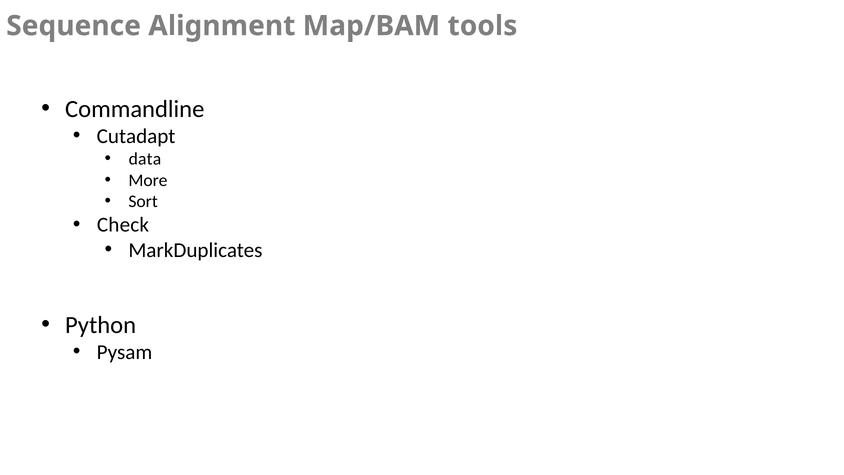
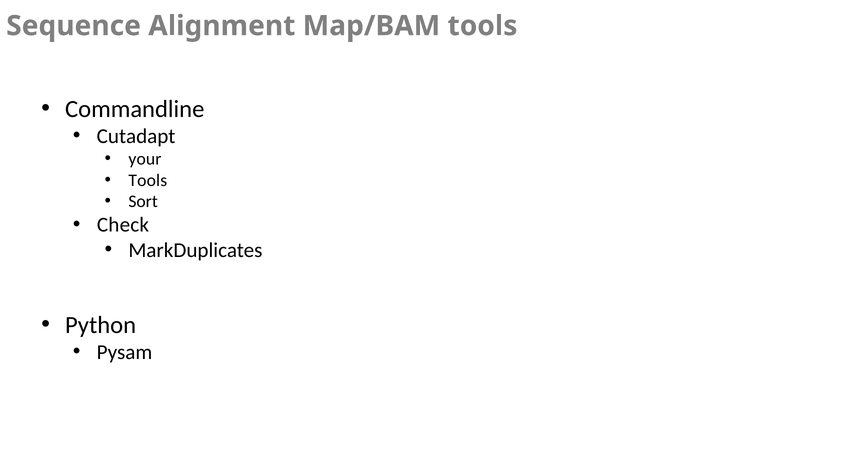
data: data -> your (145, 159)
More: More -> Tools (148, 180)
